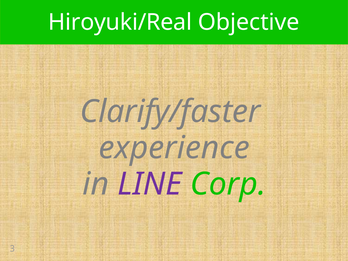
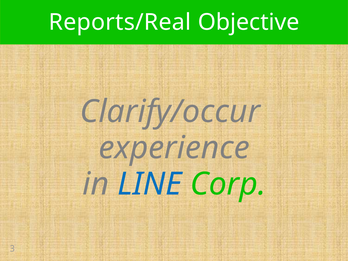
Hiroyuki/Real: Hiroyuki/Real -> Reports/Real (120, 22)
Clarify/faster: Clarify/faster -> Clarify/occur (170, 112)
LINE colour: purple -> blue (150, 184)
